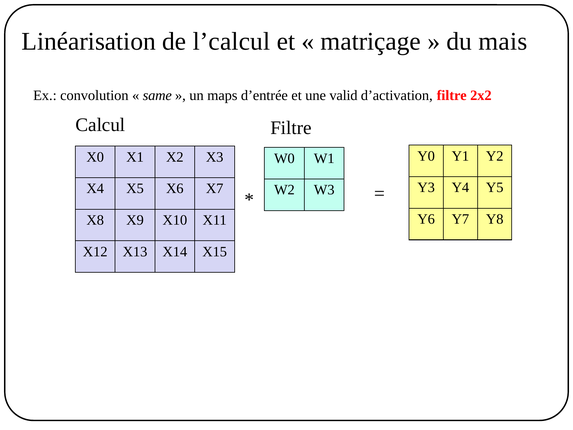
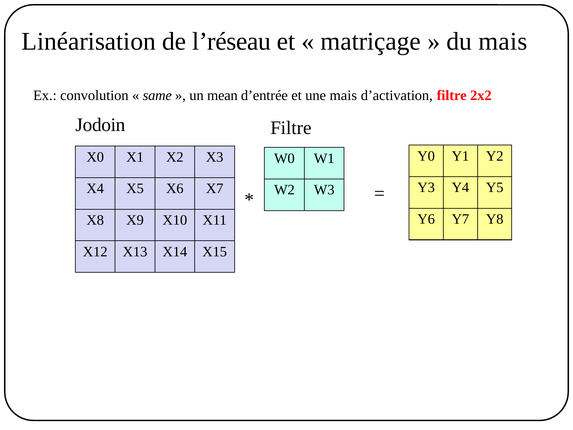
l’calcul: l’calcul -> l’réseau (232, 41)
maps: maps -> mean (222, 95)
une valid: valid -> mais (343, 95)
Calcul: Calcul -> Jodoin (100, 125)
